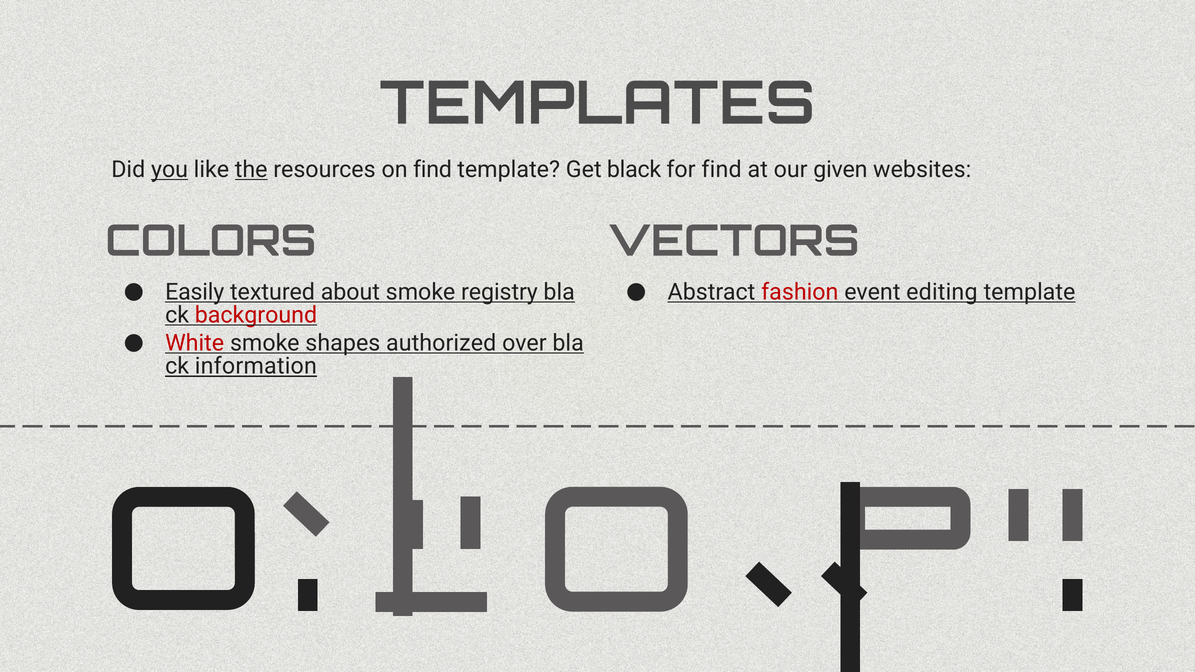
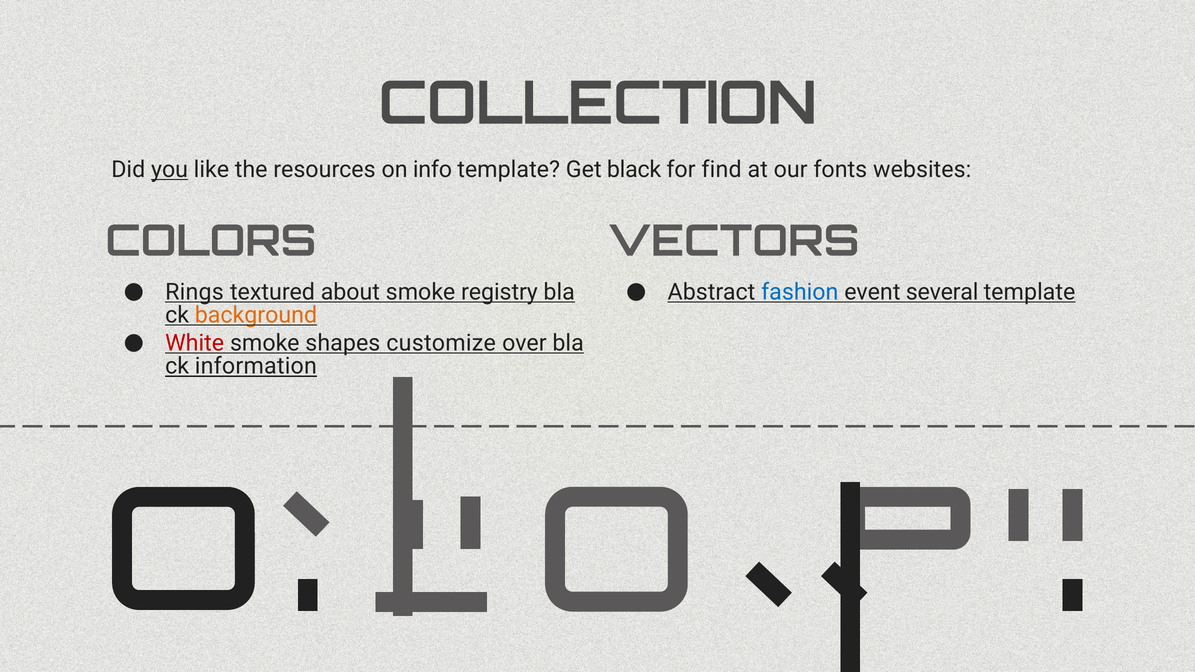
TEMPLATES: TEMPLATES -> COLLECTION (598, 104)
the underline: present -> none (251, 170)
on find: find -> info (432, 170)
given: given -> fonts (840, 170)
Easily: Easily -> Rings (194, 292)
fashion colour: red -> blue (800, 292)
editing: editing -> several (942, 292)
background colour: red -> orange (256, 315)
authorized: authorized -> customize (441, 343)
